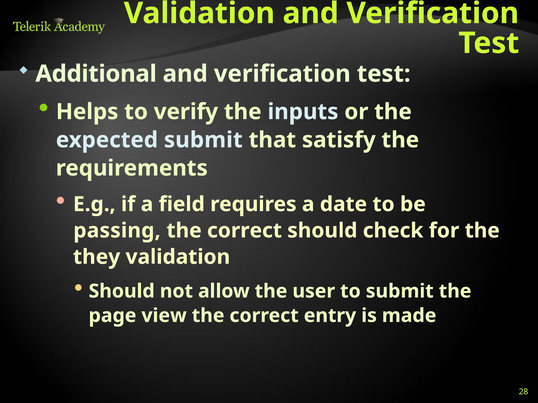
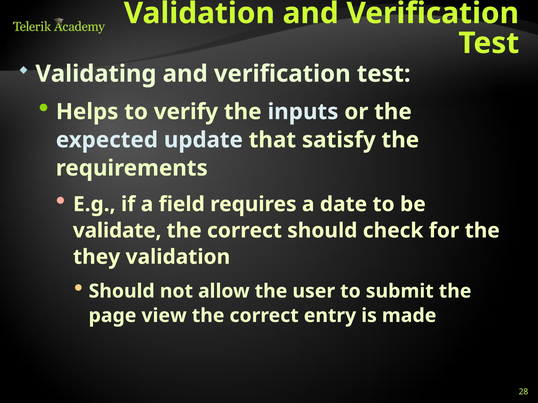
Additional: Additional -> Validating (96, 74)
expected submit: submit -> update (203, 140)
passing: passing -> validate (117, 231)
